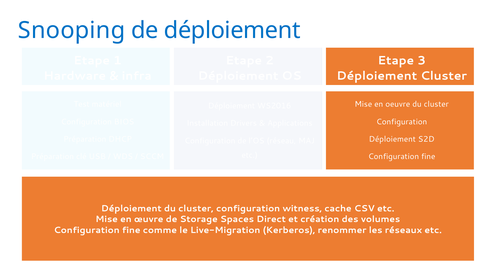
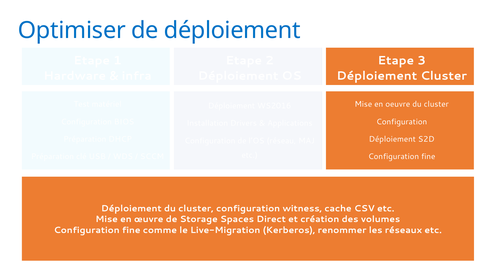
Snooping: Snooping -> Optimiser (72, 30)
